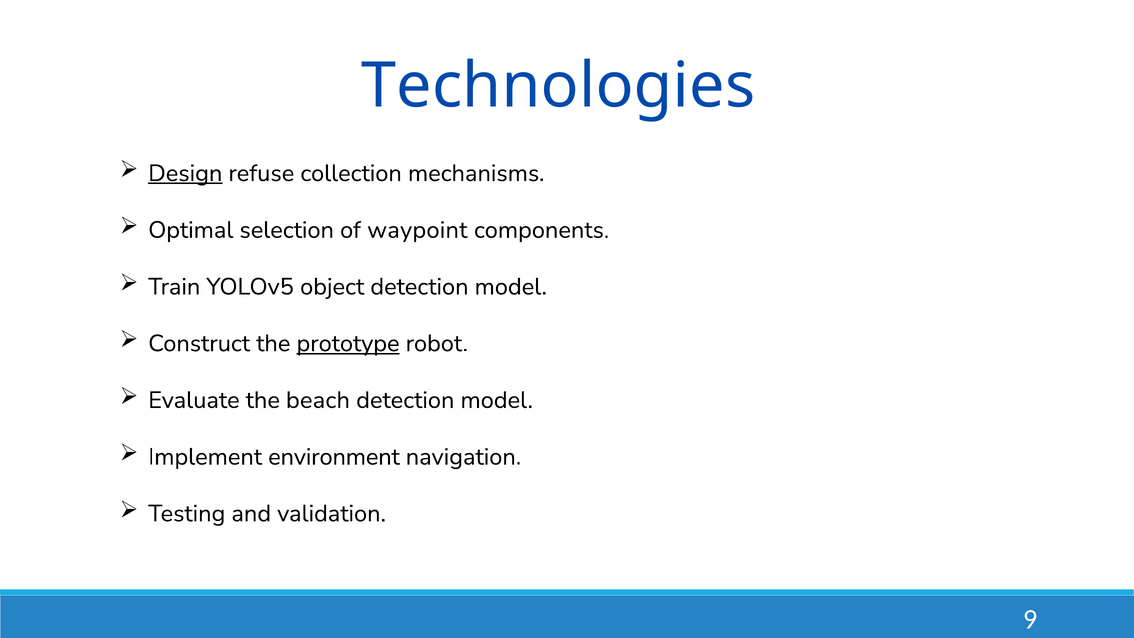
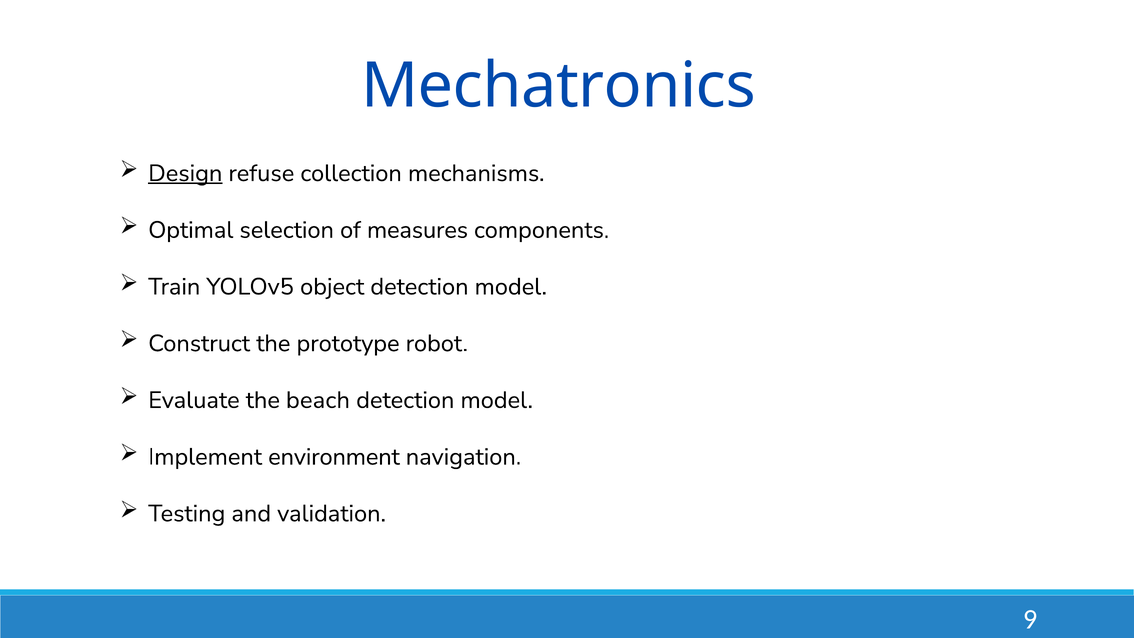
Technologies: Technologies -> Mechatronics (558, 86)
waypoint: waypoint -> measures (418, 230)
prototype underline: present -> none (348, 343)
